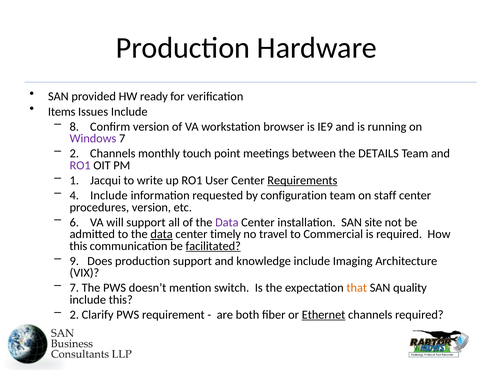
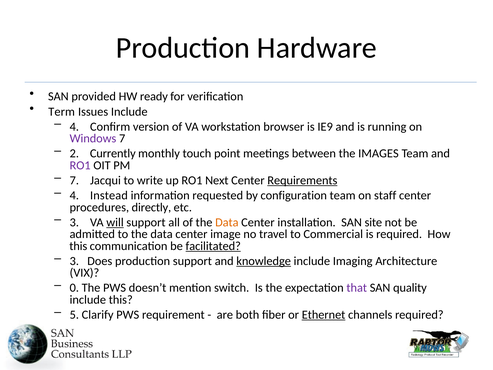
Items: Items -> Term (62, 112)
8: 8 -> 4 (74, 127)
2 Channels: Channels -> Currently (113, 153)
DETAILS: DETAILS -> IMAGES (378, 153)
1: 1 -> 7 (74, 180)
User: User -> Next (217, 180)
4 Include: Include -> Instead (109, 195)
procedures version: version -> directly (151, 207)
6: 6 -> 3 (74, 222)
will underline: none -> present (115, 222)
Data colour: purple -> orange (227, 222)
data underline: present -> none (162, 234)
timely: timely -> image (225, 234)
9: 9 -> 3 (74, 261)
knowledge underline: none -> present (264, 261)
7: 7 -> 0 (74, 288)
that colour: orange -> purple (357, 288)
2: 2 -> 5 (74, 315)
